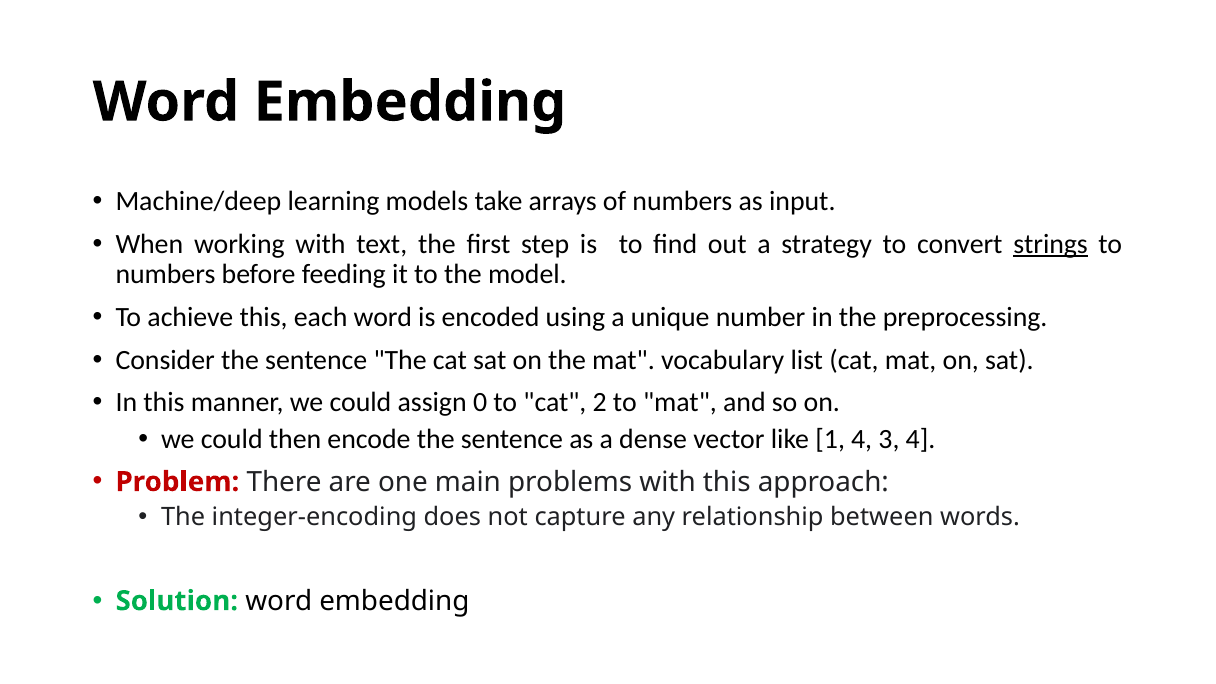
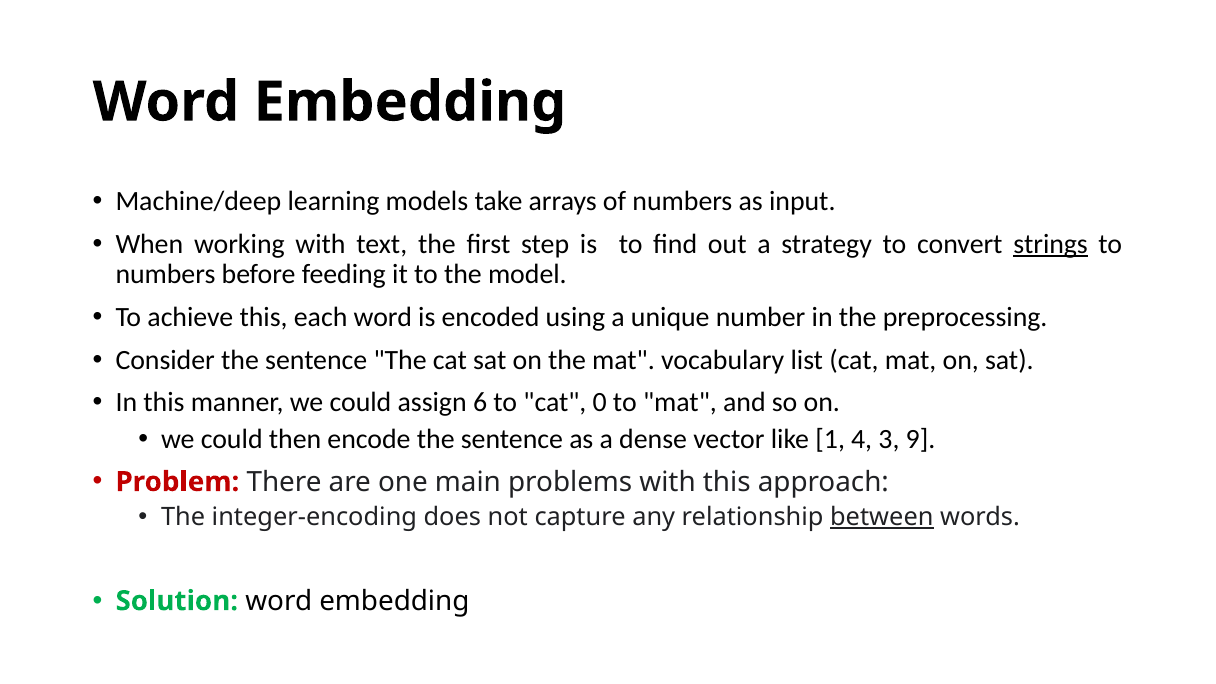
0: 0 -> 6 (480, 403)
2: 2 -> 0 (600, 403)
3 4: 4 -> 9 (921, 439)
between underline: none -> present (882, 517)
